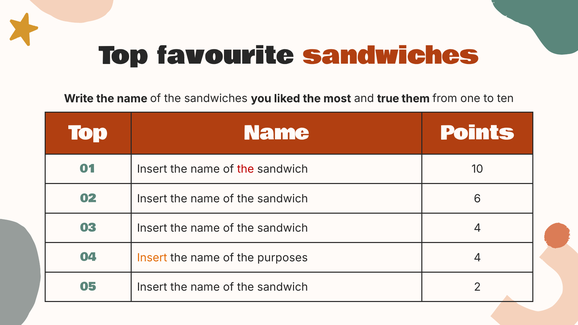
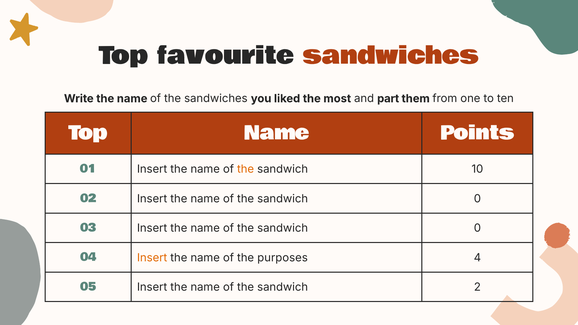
true: true -> part (388, 99)
the colour: red -> orange (246, 169)
6: 6 -> 0 (477, 199)
4: 4 -> 0 (477, 228)
